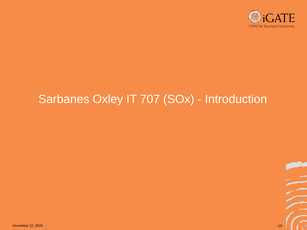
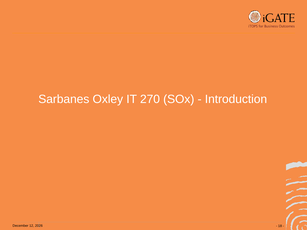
707: 707 -> 270 (150, 99)
